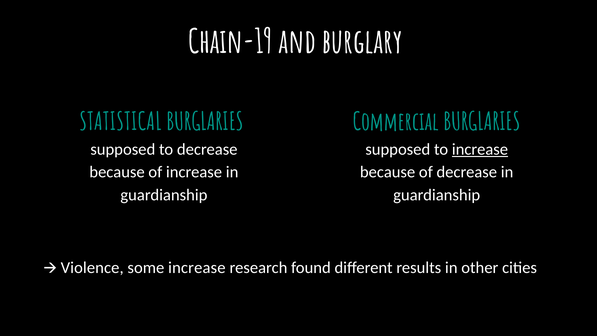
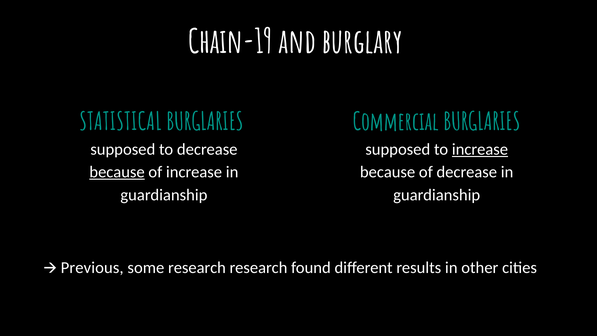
because underline: none -> present (117, 172)
Violence: Violence -> Previous (92, 268)
some increase: increase -> research (197, 268)
